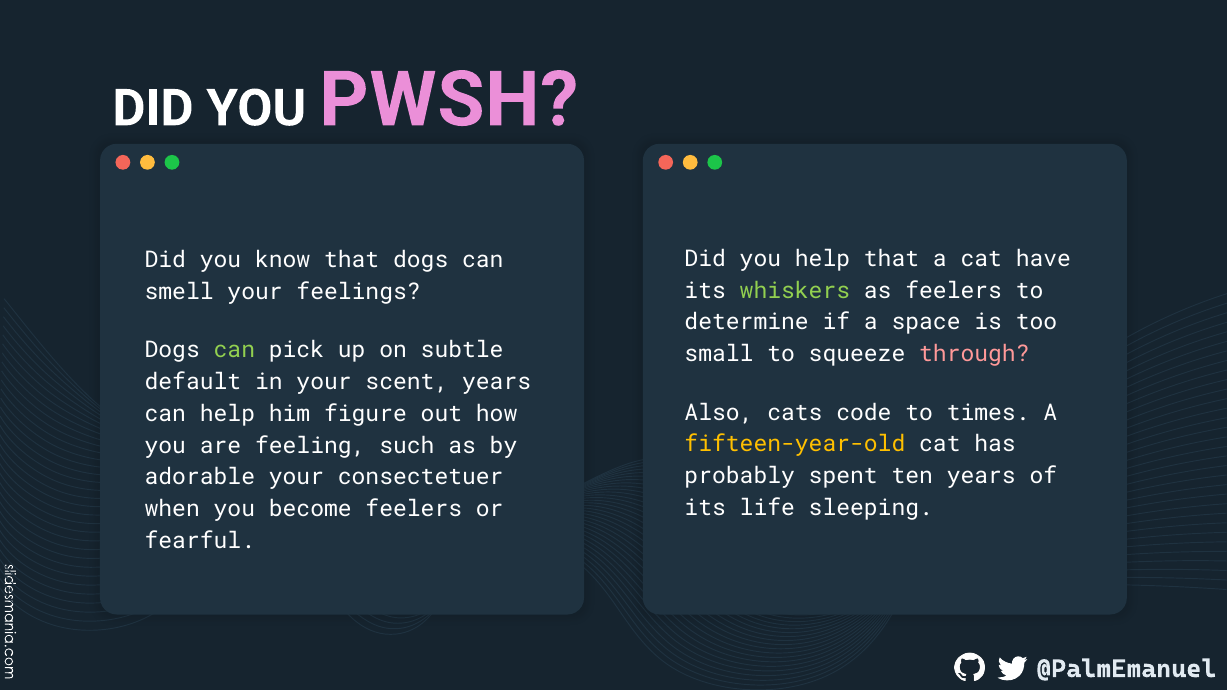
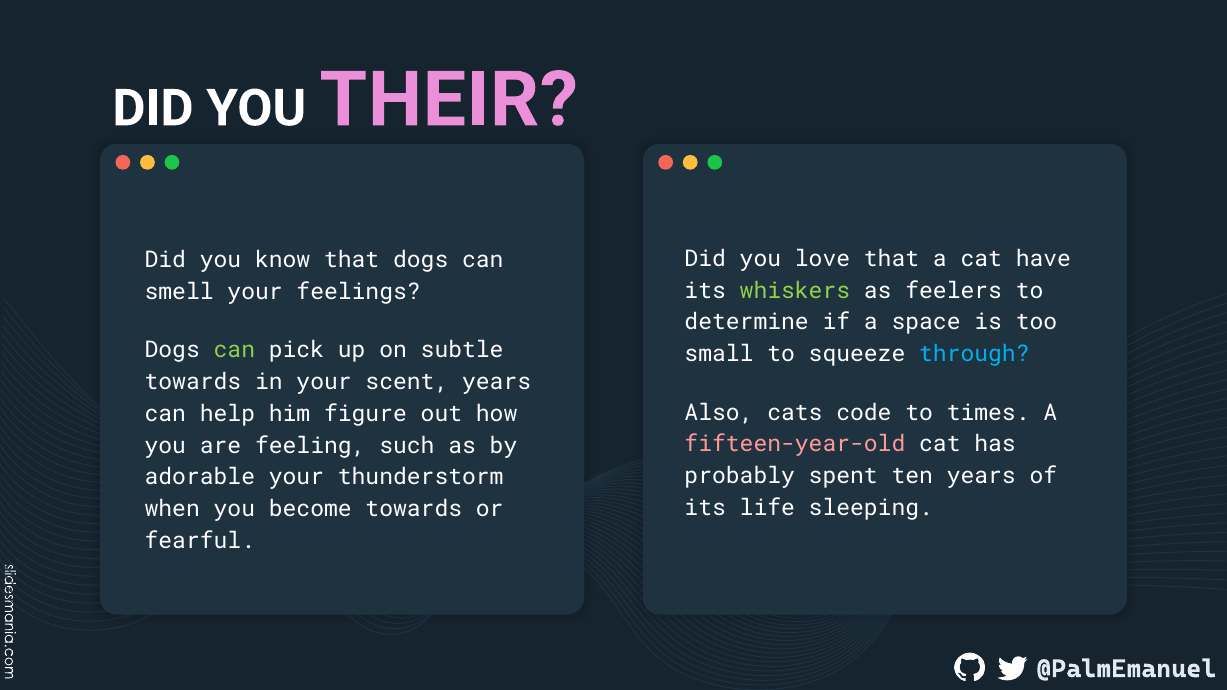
PWSH: PWSH -> THEIR (449, 100)
you help: help -> love (823, 259)
through colour: pink -> light blue (974, 354)
default: default -> towards (193, 382)
fifteen-year-old colour: yellow -> pink (795, 444)
consectetuer: consectetuer -> thunderstorm (421, 477)
become feelers: feelers -> towards (414, 509)
